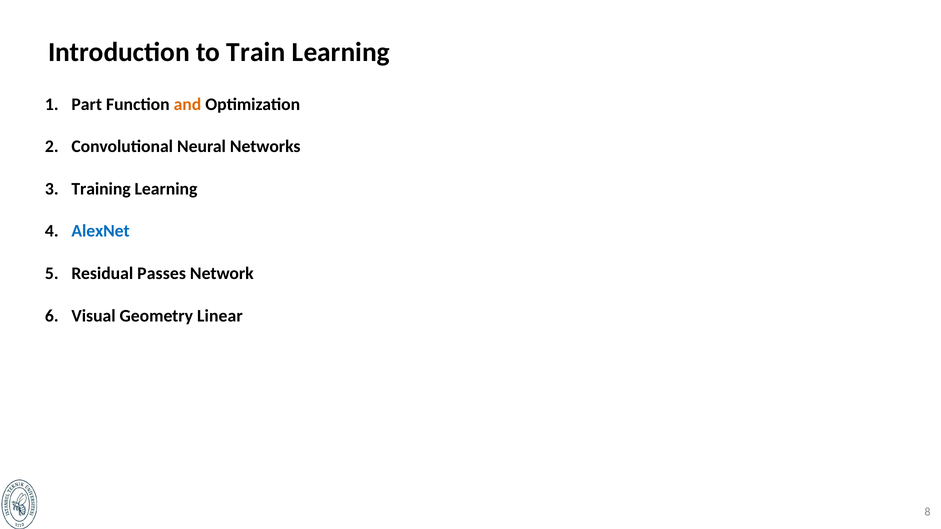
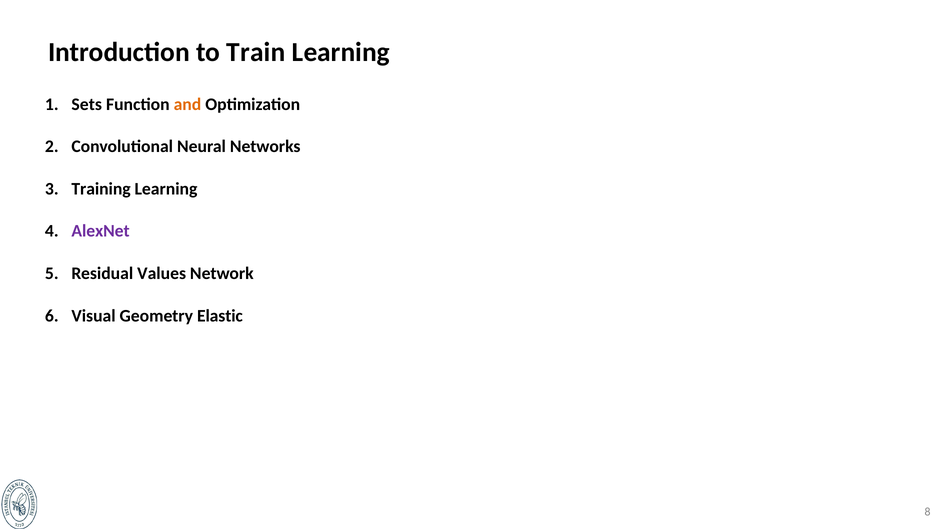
Part: Part -> Sets (87, 104)
AlexNet colour: blue -> purple (101, 231)
Passes: Passes -> Values (162, 274)
Linear: Linear -> Elastic (220, 316)
